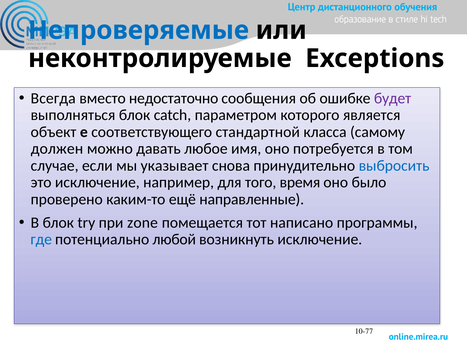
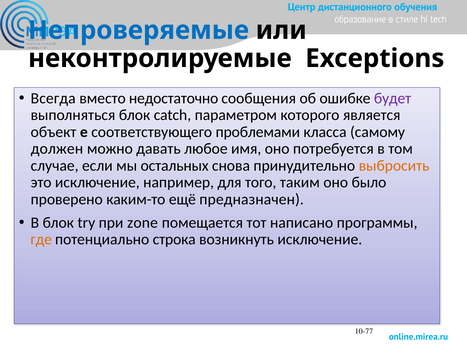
стандартной: стандартной -> проблемами (258, 132)
указывает: указывает -> остальных (175, 165)
выбросить colour: blue -> orange (394, 165)
время: время -> таким (300, 182)
направленные: направленные -> предназначен (252, 199)
где colour: blue -> orange (41, 239)
любой: любой -> строка (174, 239)
